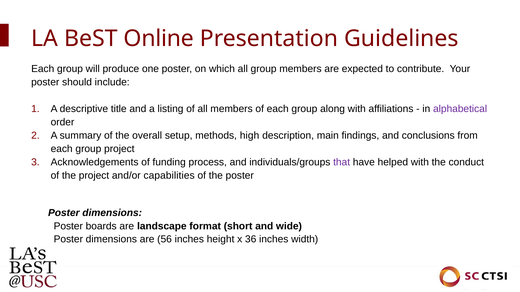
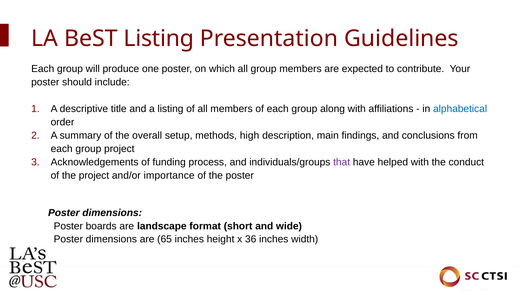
BeST Online: Online -> Listing (159, 39)
alphabetical colour: purple -> blue (460, 109)
capabilities: capabilities -> importance (169, 176)
56: 56 -> 65 (165, 240)
